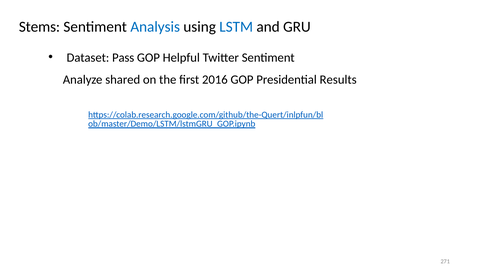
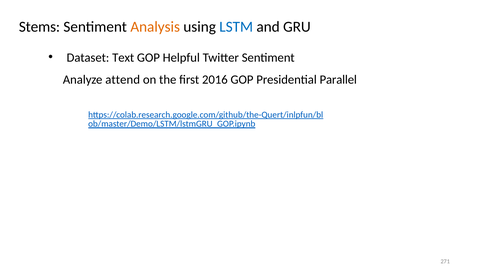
Analysis colour: blue -> orange (155, 27)
Pass: Pass -> Text (123, 58)
shared: shared -> attend (123, 80)
Results: Results -> Parallel (338, 80)
